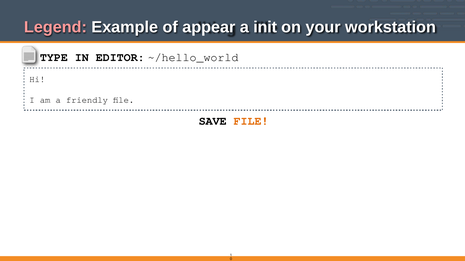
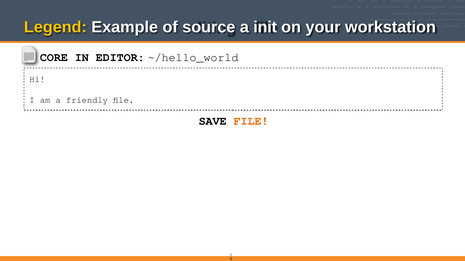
Legend colour: pink -> yellow (55, 27)
appear: appear -> source (209, 27)
TYPE: TYPE -> CORE (54, 57)
